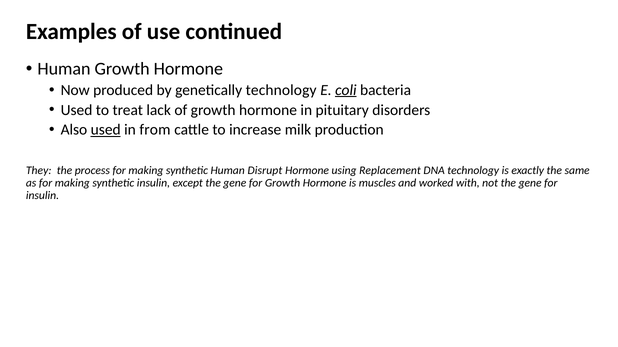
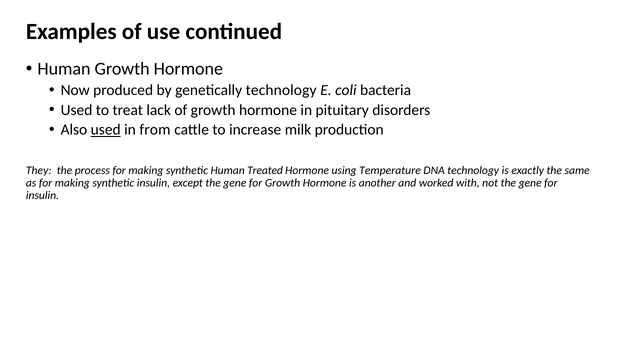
coli underline: present -> none (346, 90)
Disrupt: Disrupt -> Treated (265, 171)
Replacement: Replacement -> Temperature (390, 171)
muscles: muscles -> another (377, 183)
